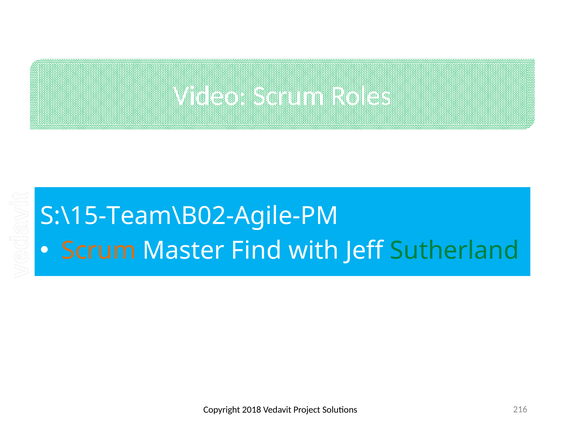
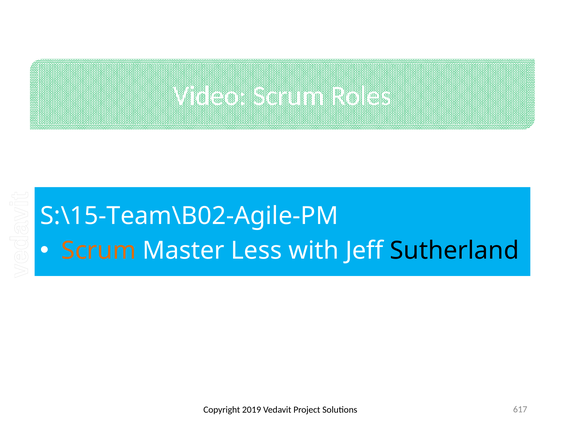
Find: Find -> Less (256, 251)
Sutherland colour: green -> black (454, 251)
2018: 2018 -> 2019 (252, 409)
216: 216 -> 617 (520, 409)
